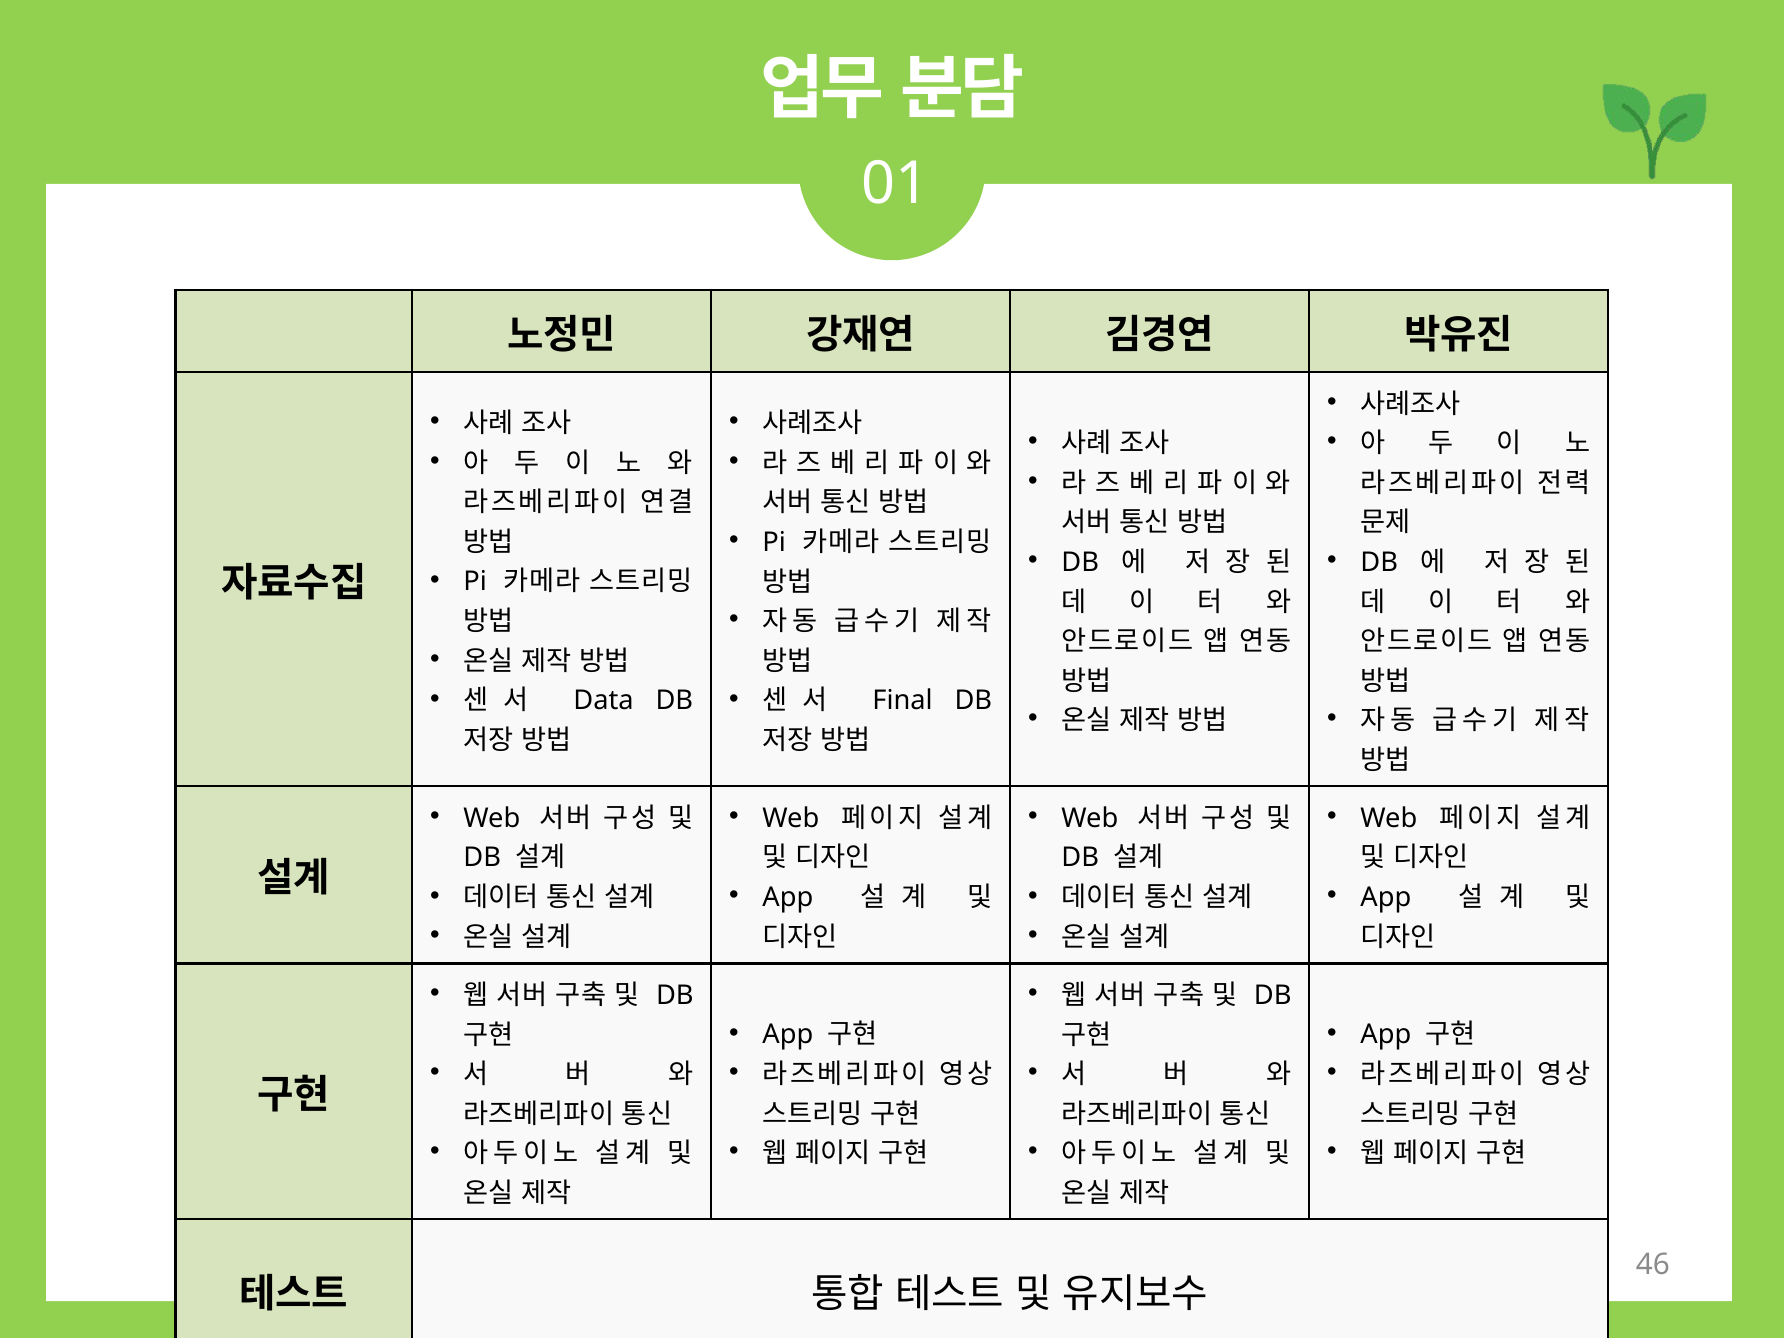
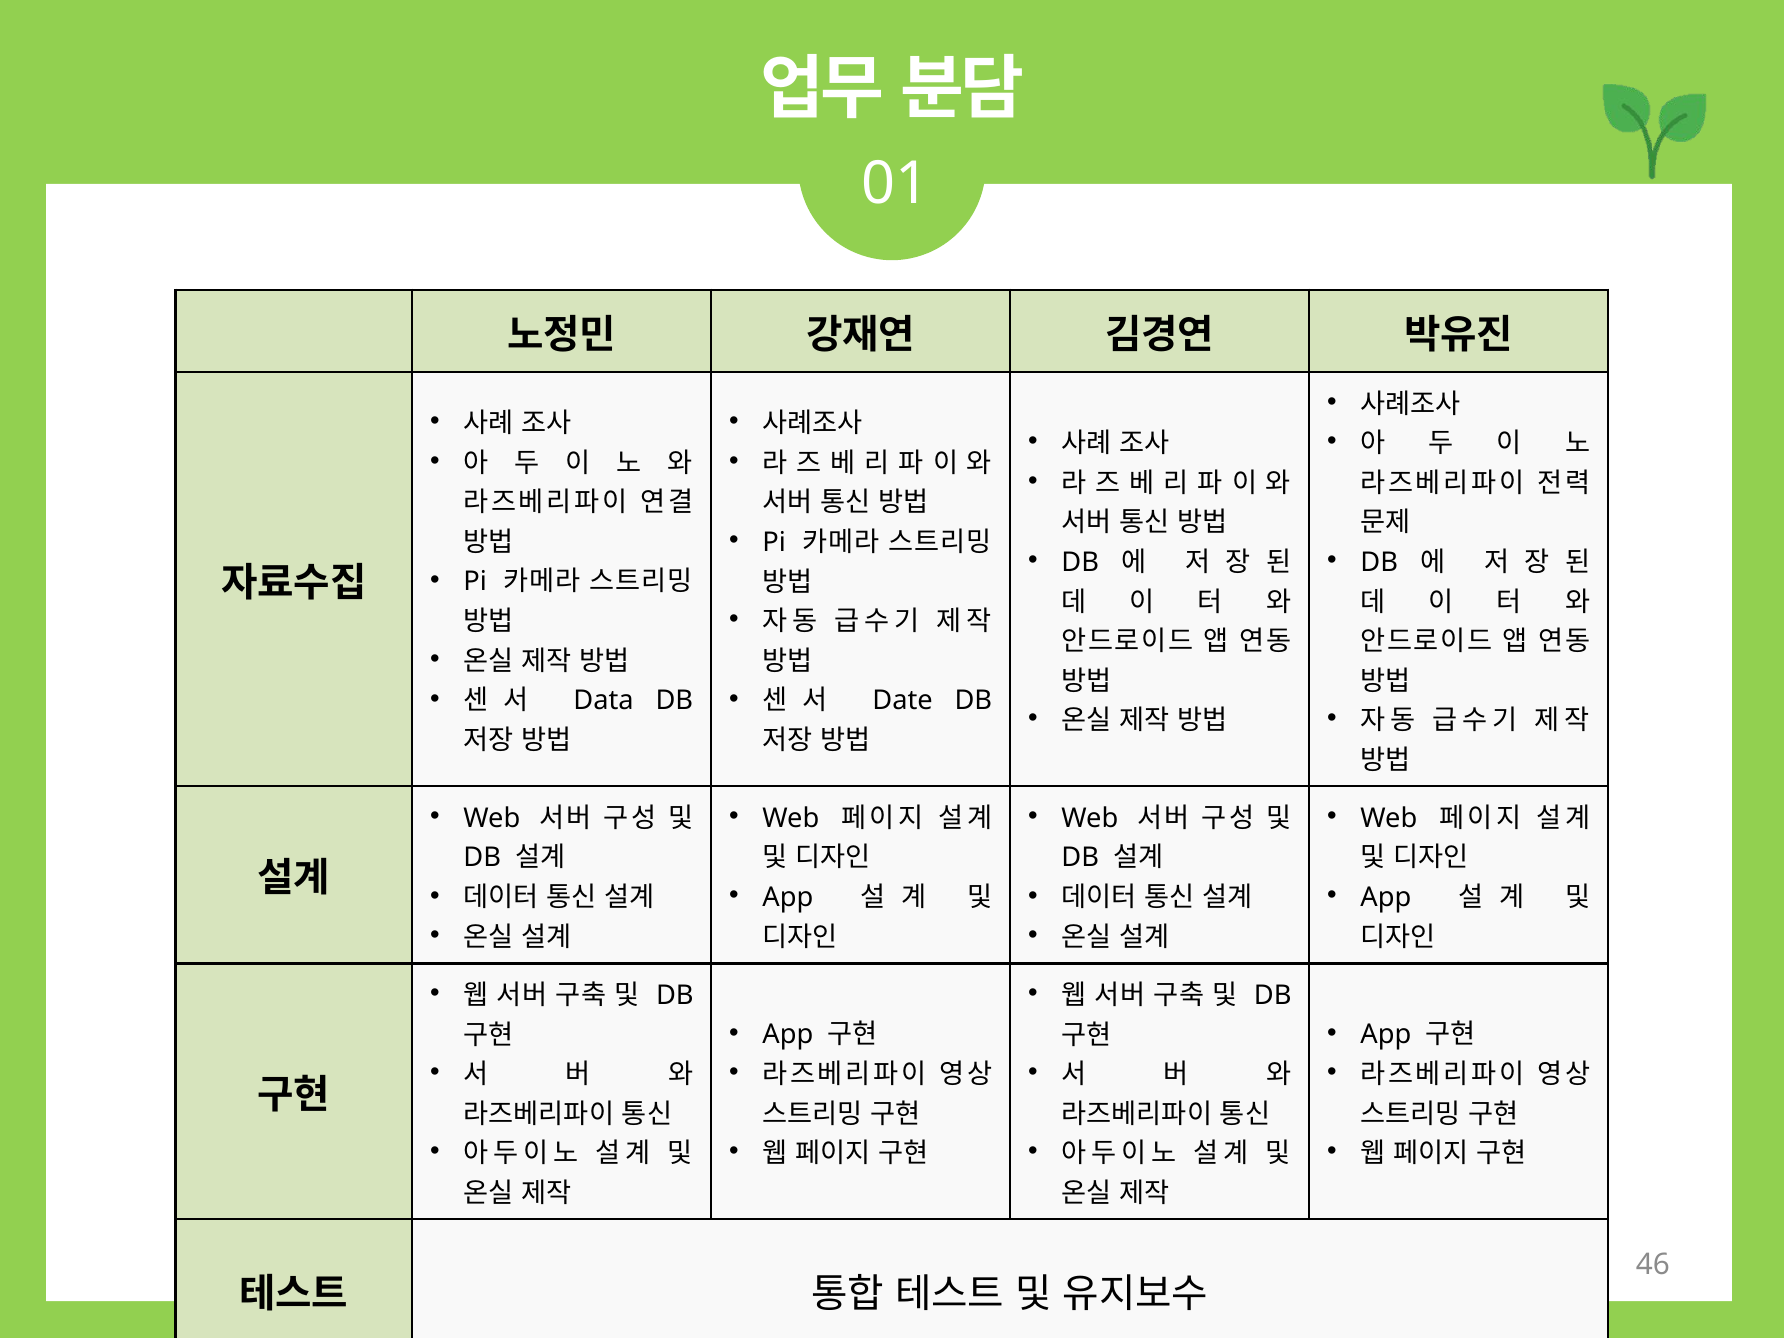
Final: Final -> Date (903, 701)
